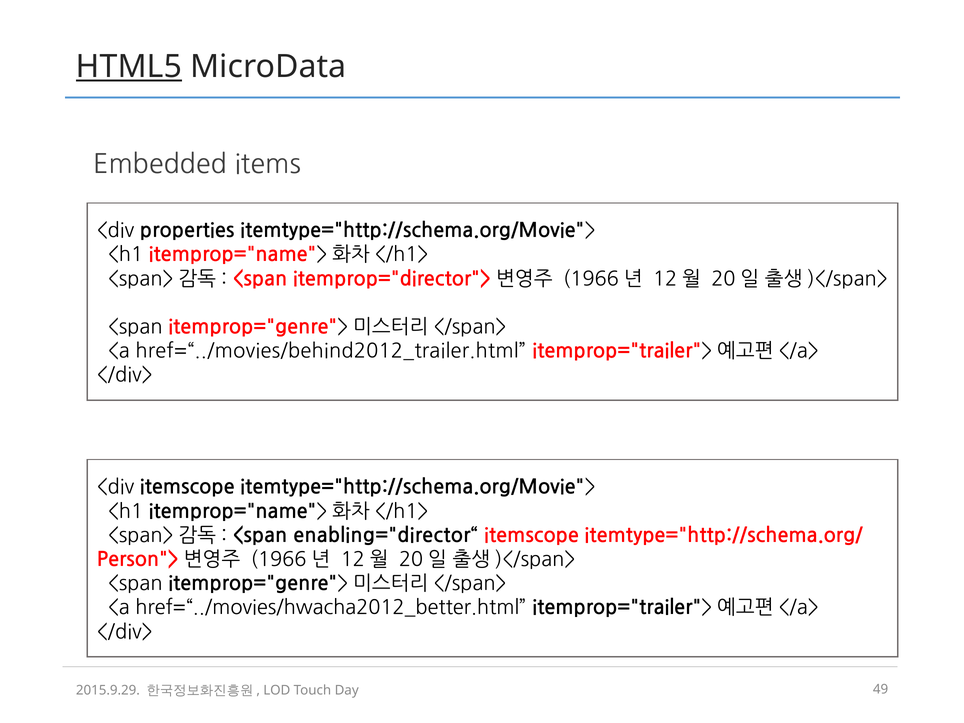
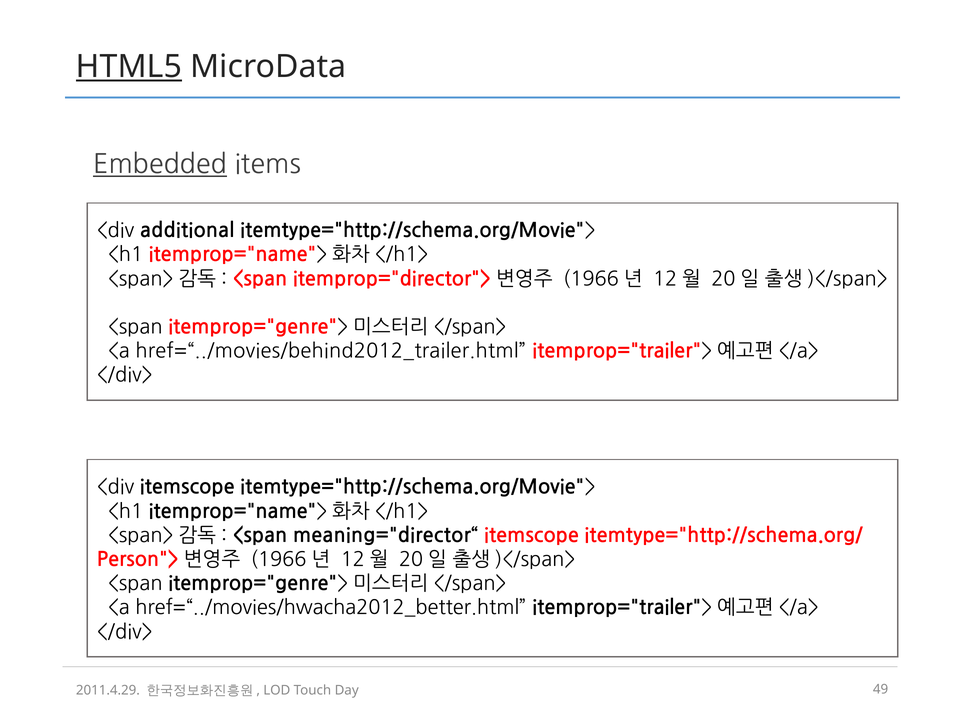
Embedded underline: none -> present (160, 165)
properties: properties -> additional (187, 231)
enabling="director“: enabling="director“ -> meaning="director“ (385, 536)
2015.9.29: 2015.9.29 -> 2011.4.29 (108, 690)
